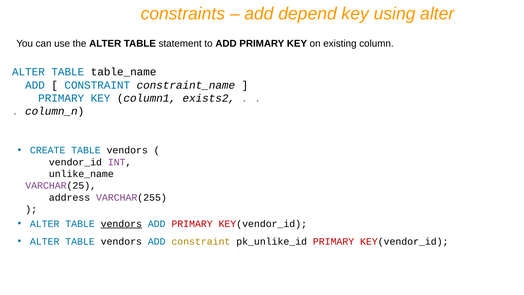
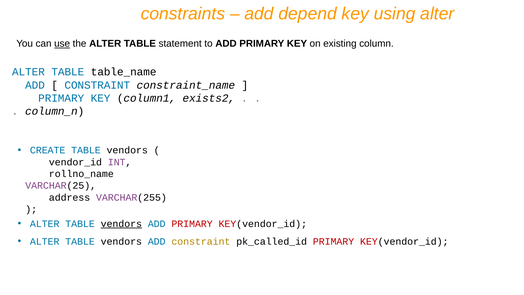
use underline: none -> present (62, 44)
unlike_name: unlike_name -> rollno_name (81, 174)
pk_unlike_id: pk_unlike_id -> pk_called_id (272, 241)
